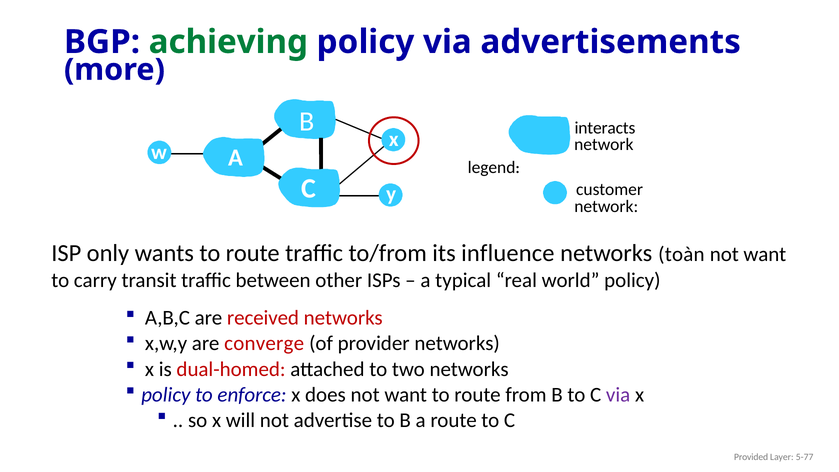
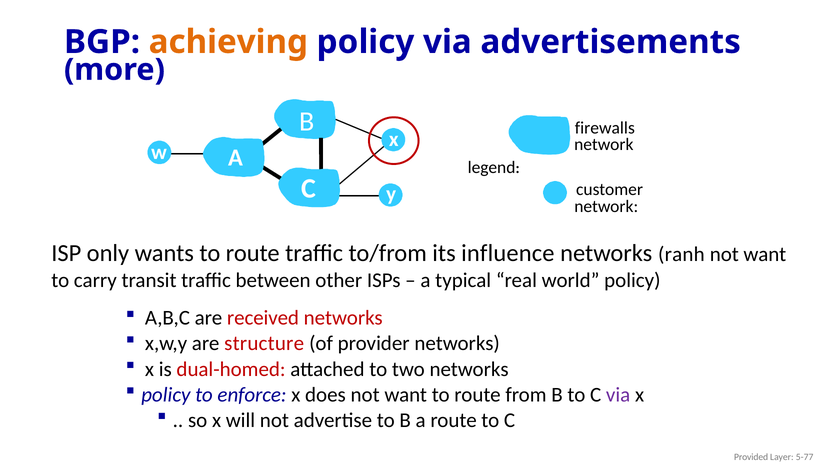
achieving colour: green -> orange (228, 42)
interacts: interacts -> firewalls (605, 128)
toàn: toàn -> ranh (681, 254)
converge: converge -> structure (264, 343)
